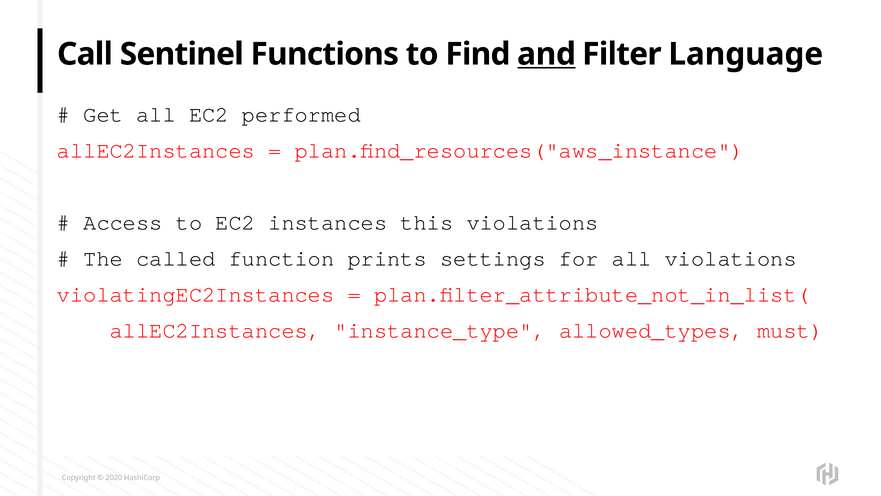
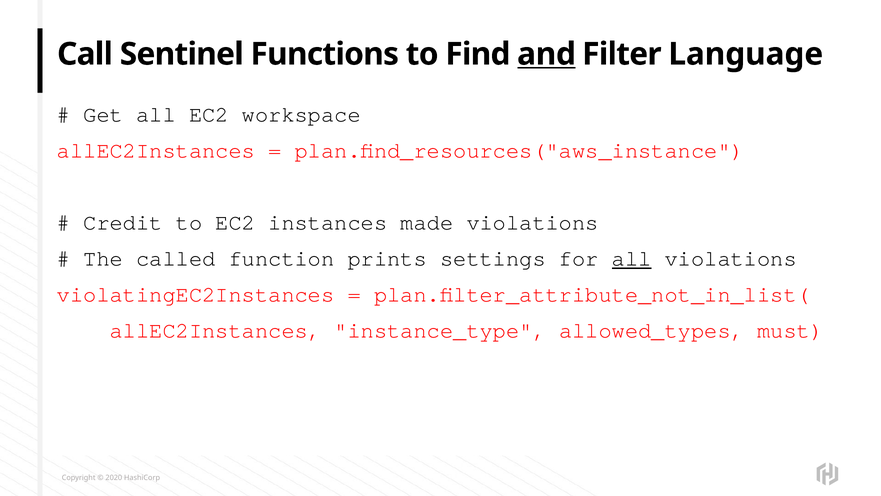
performed: performed -> workspace (301, 115)
Access: Access -> Credit (123, 222)
this: this -> made (427, 222)
all underline: none -> present (632, 258)
